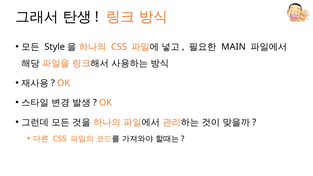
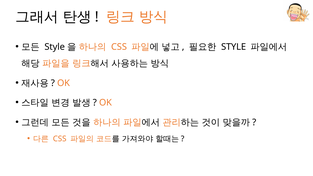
MAIN: MAIN -> STYLE (234, 47)
